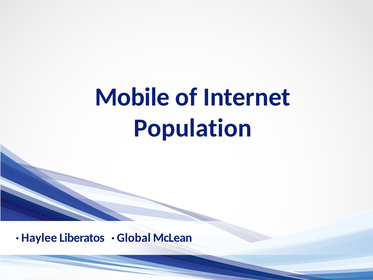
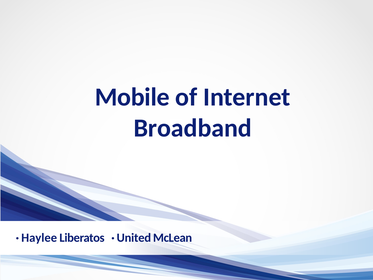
Population: Population -> Broadband (193, 128)
Global: Global -> United (134, 238)
